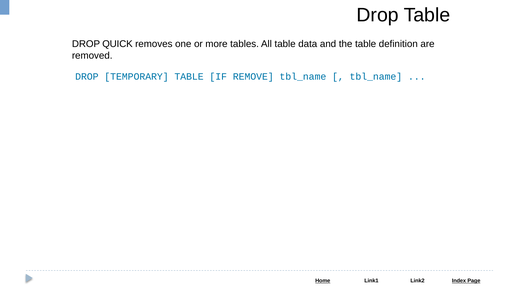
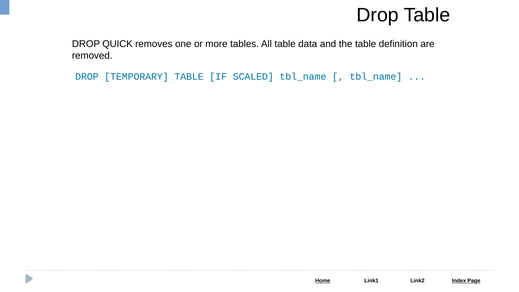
REMOVE: REMOVE -> SCALED (253, 77)
